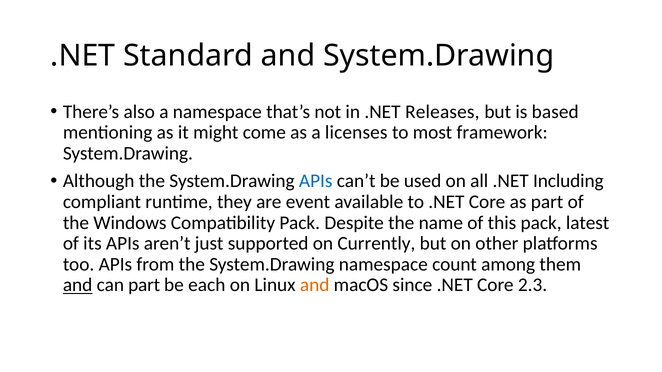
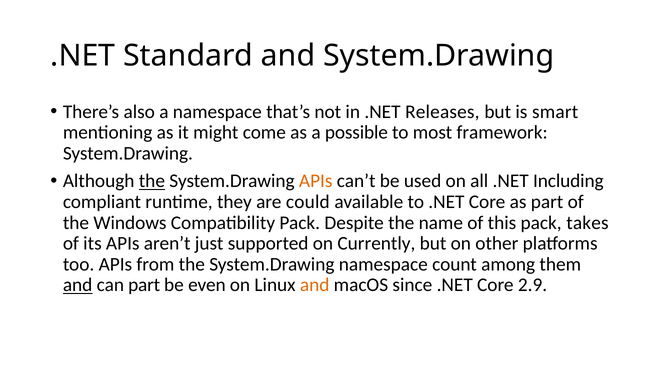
based: based -> smart (555, 112)
licenses: licenses -> possible (356, 133)
the underline: none -> present (152, 181)
APIs colour: blue -> orange (316, 181)
event: event -> could (308, 202)
latest: latest -> takes (587, 223)
each: each -> even (207, 285)
2.3: 2.3 -> 2.9 (533, 285)
